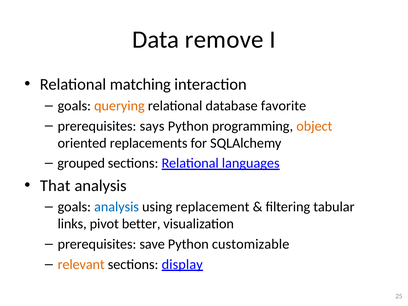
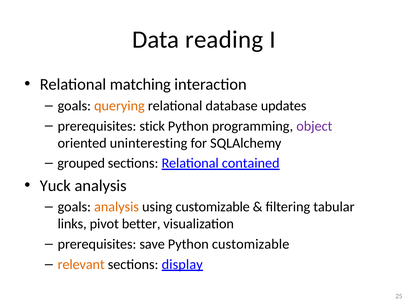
remove: remove -> reading (224, 39)
favorite: favorite -> updates (284, 106)
says: says -> stick (152, 126)
object colour: orange -> purple (314, 126)
replacements: replacements -> uninteresting (149, 143)
languages: languages -> contained (251, 163)
That: That -> Yuck (55, 186)
analysis colour: blue -> orange (117, 207)
using replacement: replacement -> customizable (213, 207)
